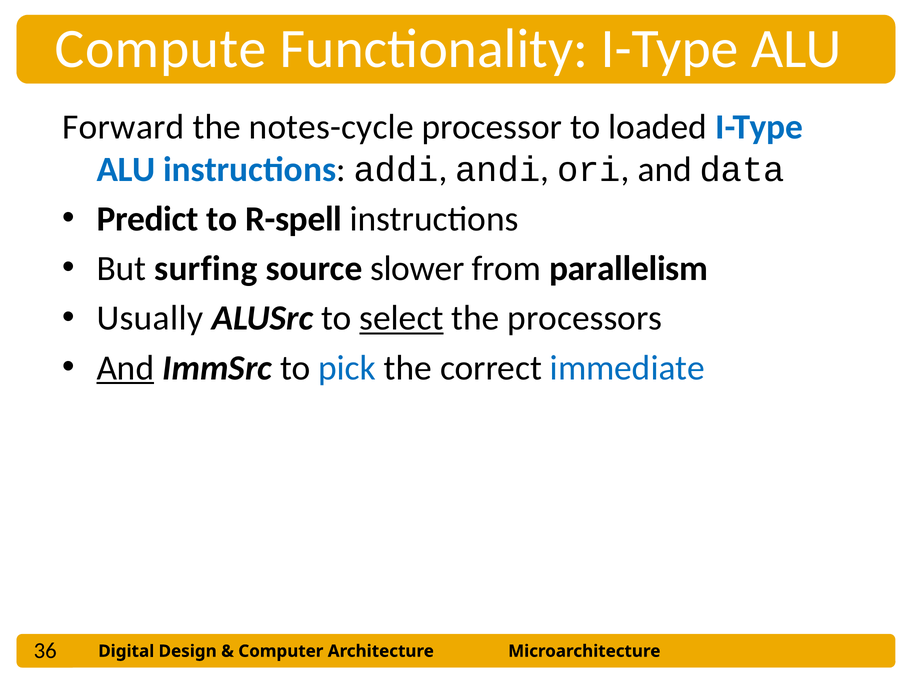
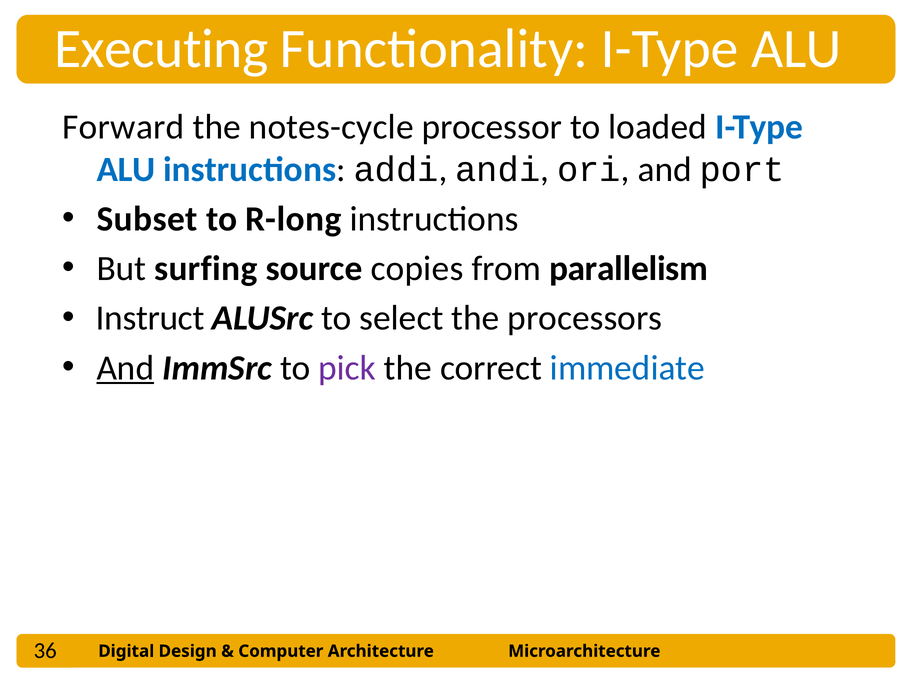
Compute: Compute -> Executing (161, 49)
data: data -> port (742, 170)
Predict: Predict -> Subset (147, 219)
R-spell: R-spell -> R-long (293, 219)
slower: slower -> copies (417, 269)
Usually: Usually -> Instruct (150, 318)
select underline: present -> none (401, 318)
pick colour: blue -> purple (347, 368)
